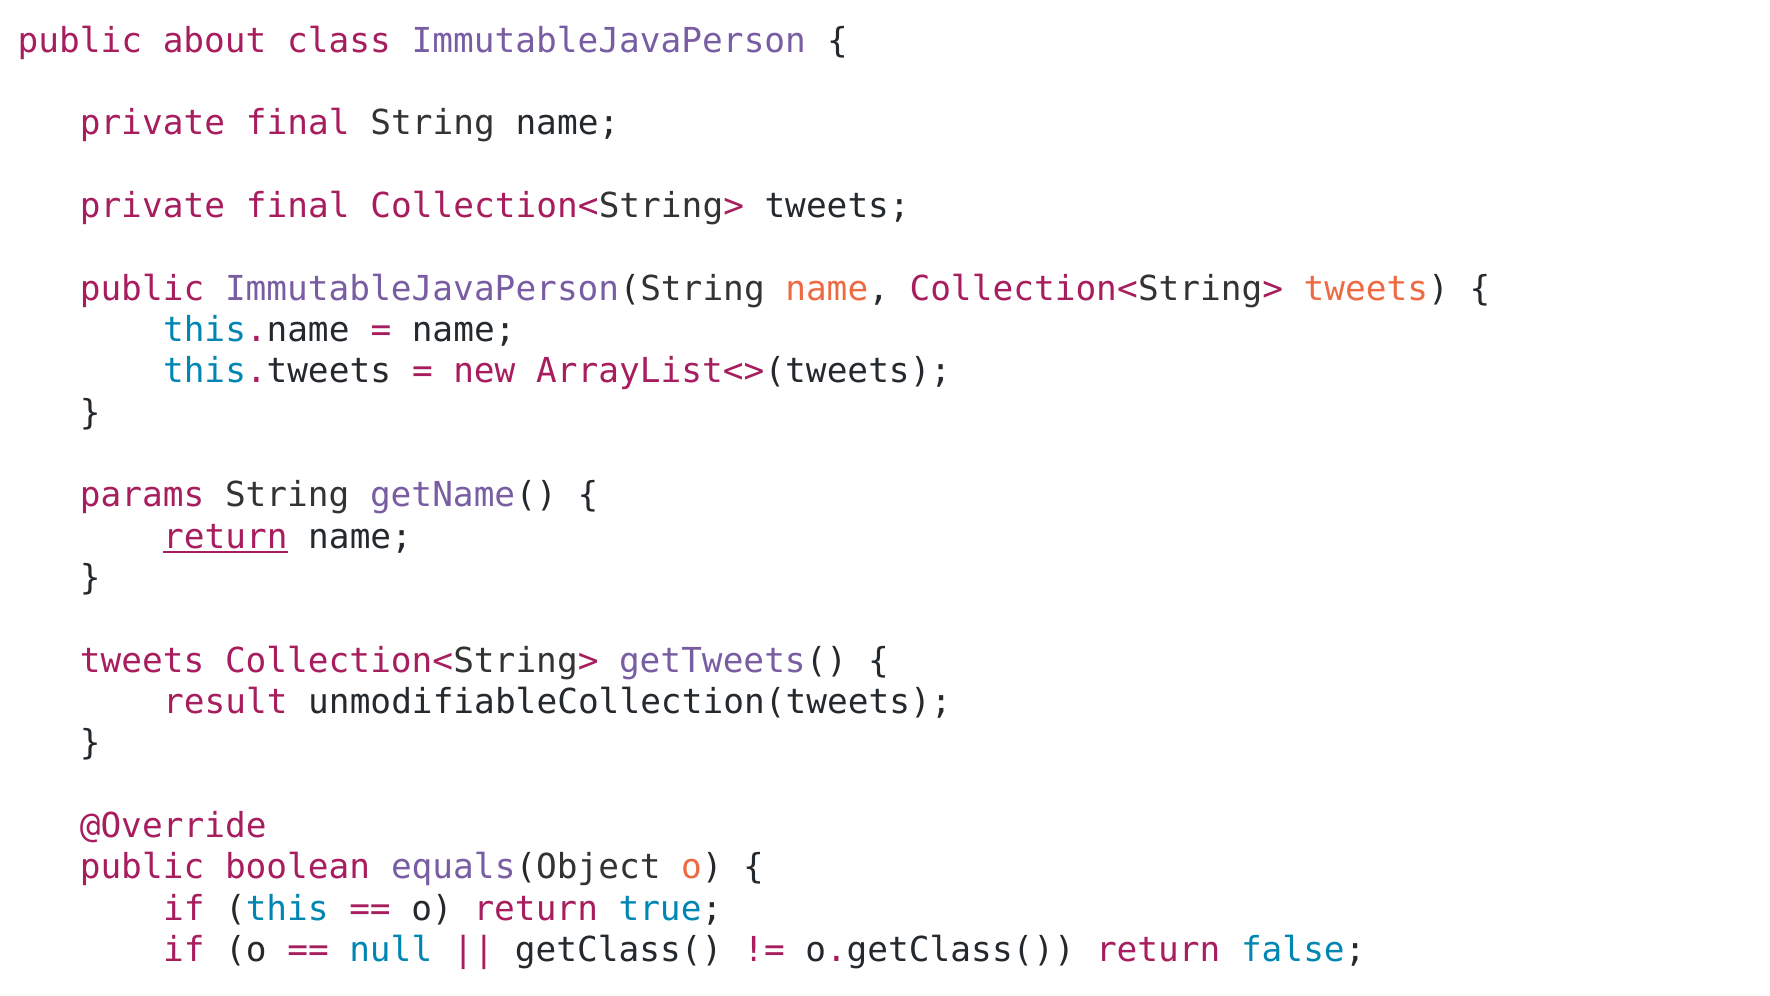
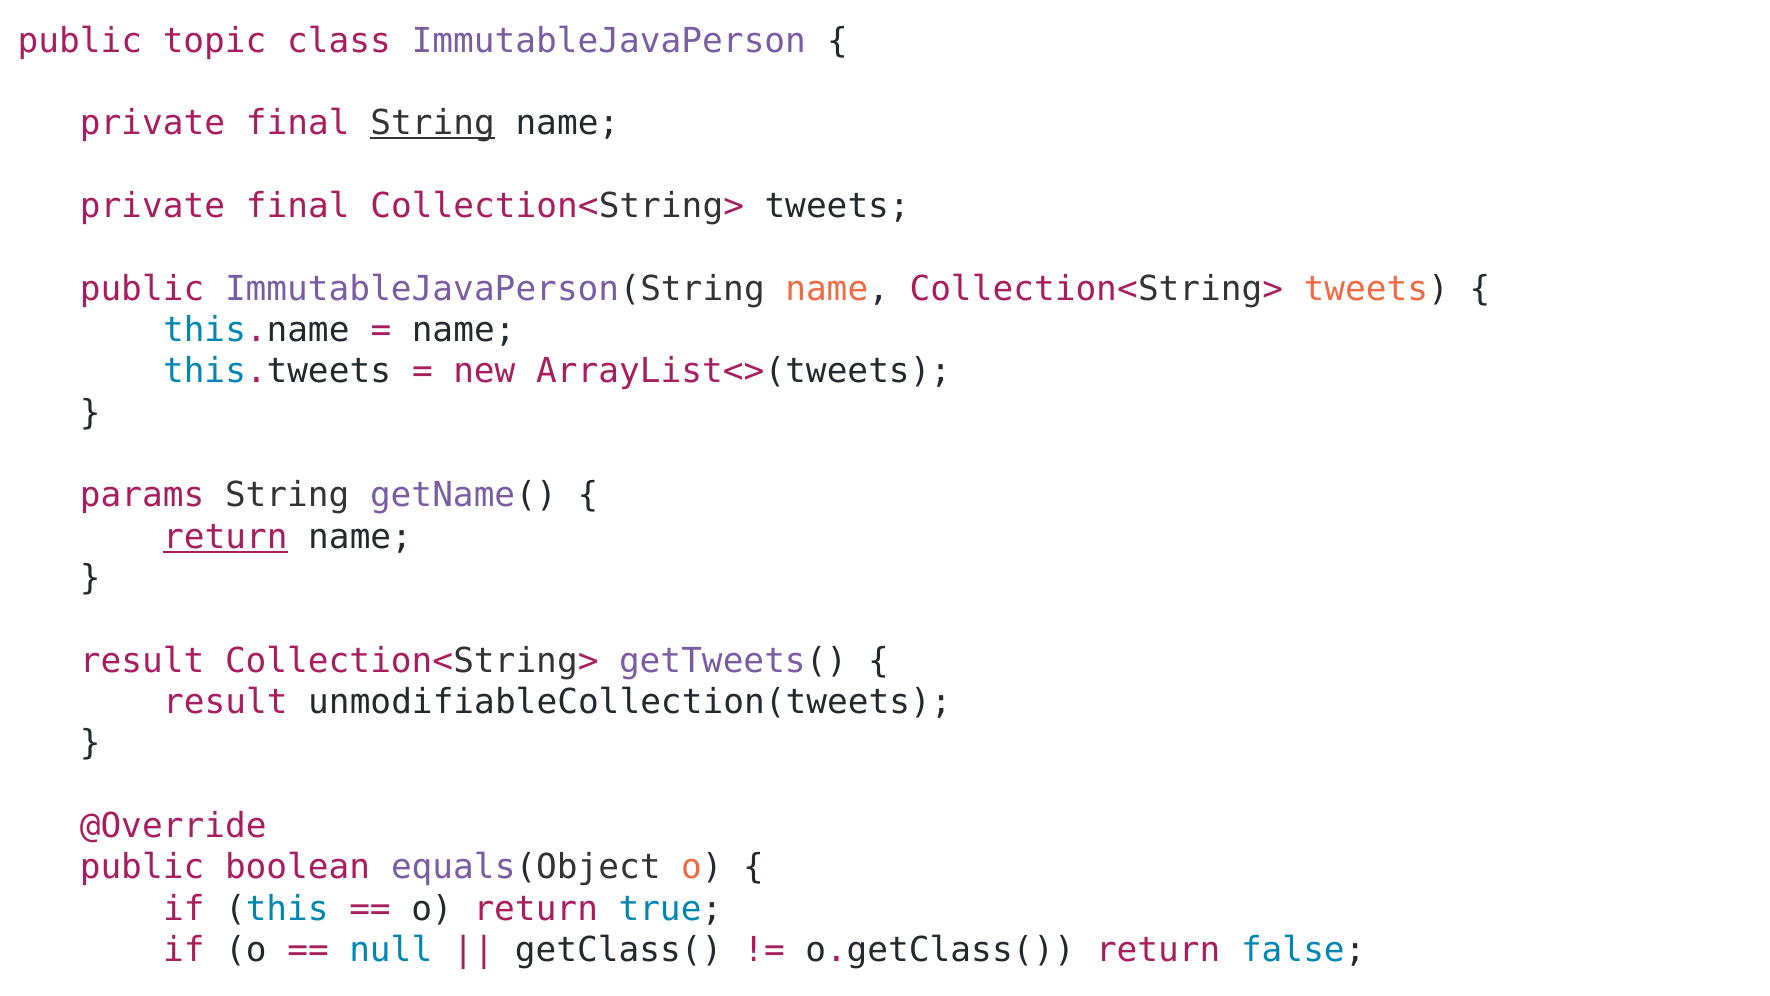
about: about -> topic (215, 41)
String underline: none -> present (433, 123)
tweets: tweets -> result (142, 661)
